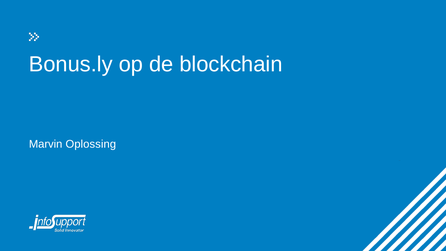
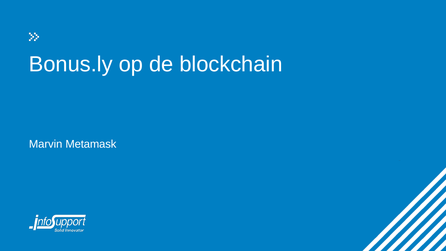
Oplossing: Oplossing -> Metamask (91, 144)
